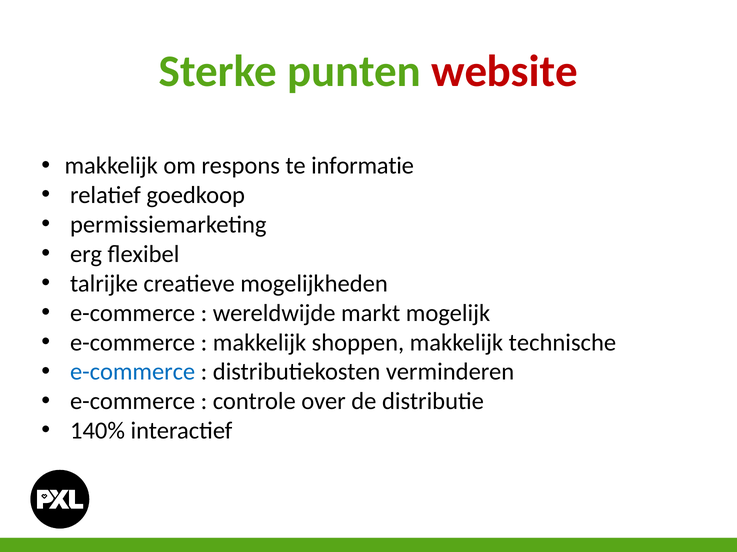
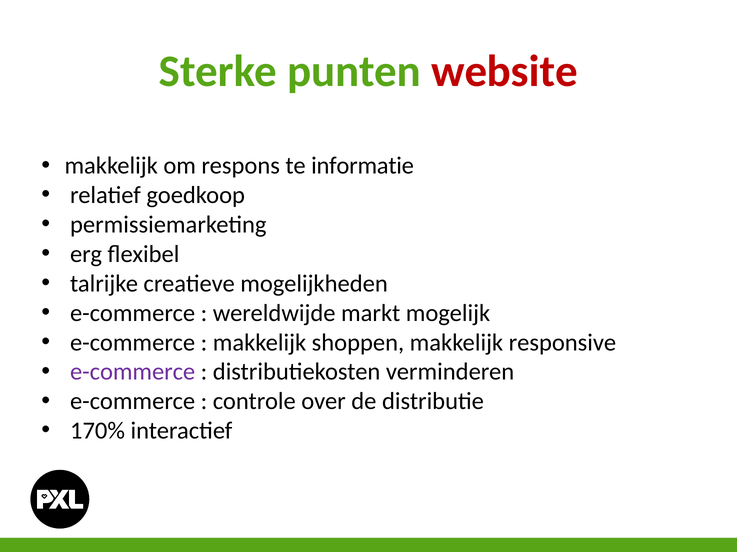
technische: technische -> responsive (562, 343)
e-commerce colour: blue -> purple (133, 372)
140%: 140% -> 170% (98, 431)
